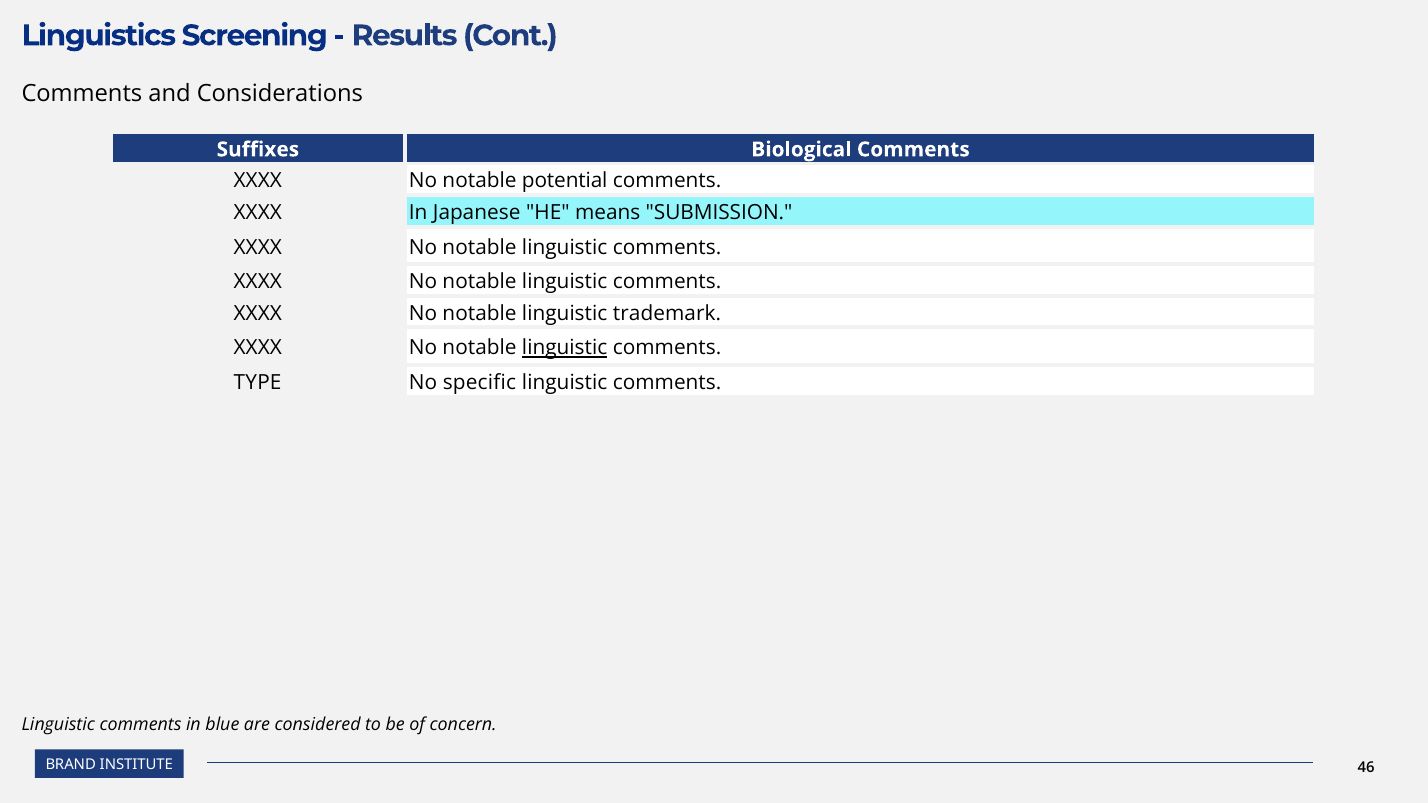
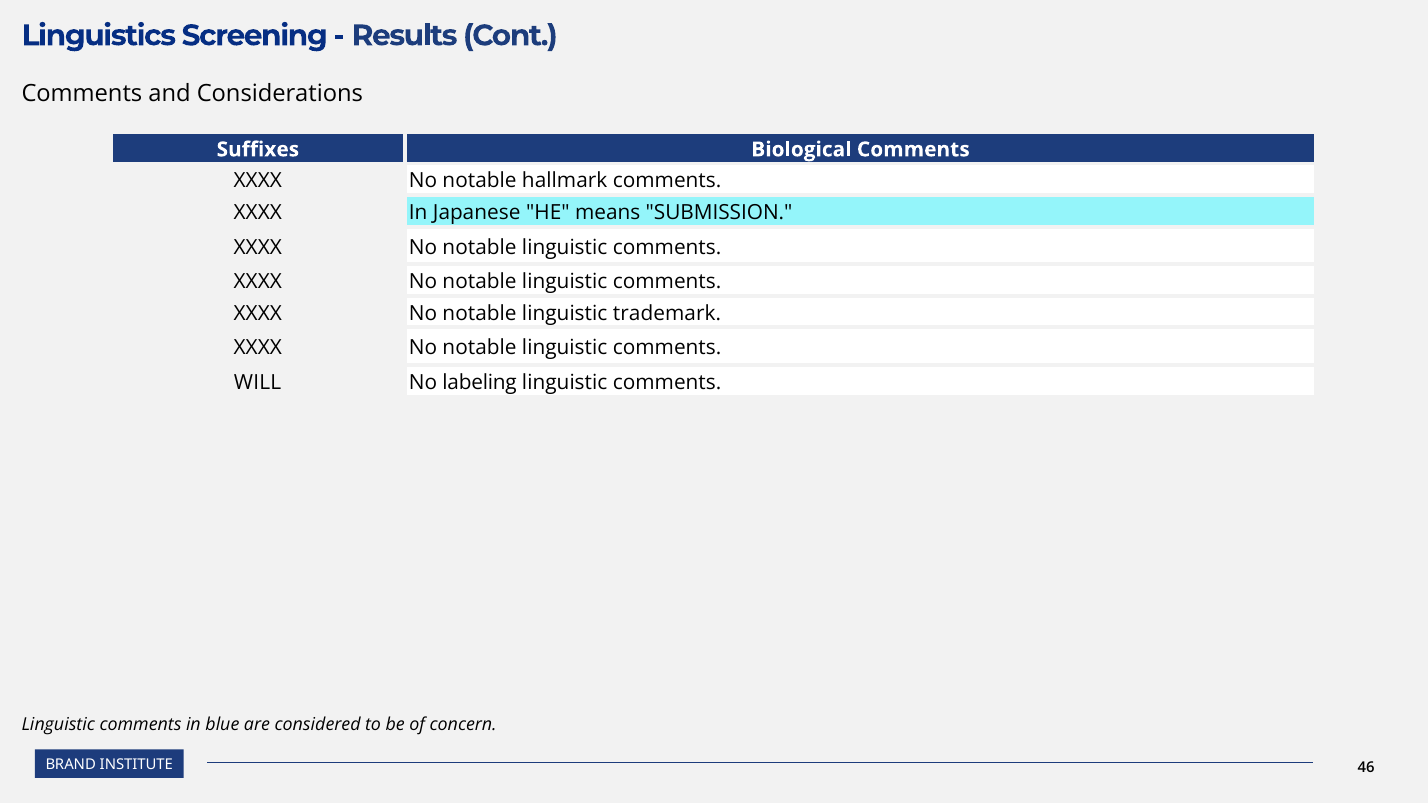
potential: potential -> hallmark (565, 181)
linguistic underline: present -> none (565, 348)
TYPE: TYPE -> WILL (258, 383)
specific: specific -> labeling (480, 383)
